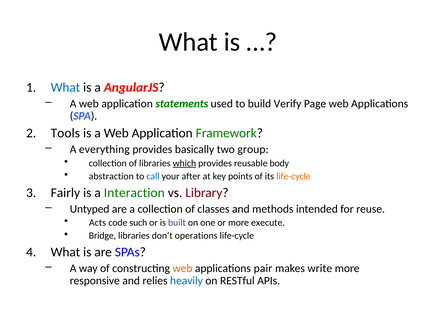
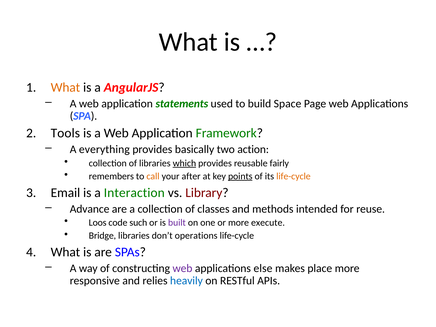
What colour: blue -> orange (65, 87)
Verify: Verify -> Space (288, 104)
group: group -> action (253, 149)
body: body -> fairly (279, 163)
abstraction: abstraction -> remembers (111, 176)
call colour: blue -> orange (153, 176)
points underline: none -> present (240, 176)
Fairly: Fairly -> Email (65, 193)
Untyped: Untyped -> Advance (90, 209)
Acts: Acts -> Loos (98, 223)
web colour: orange -> purple (182, 268)
pair: pair -> else (263, 268)
write: write -> place (320, 268)
